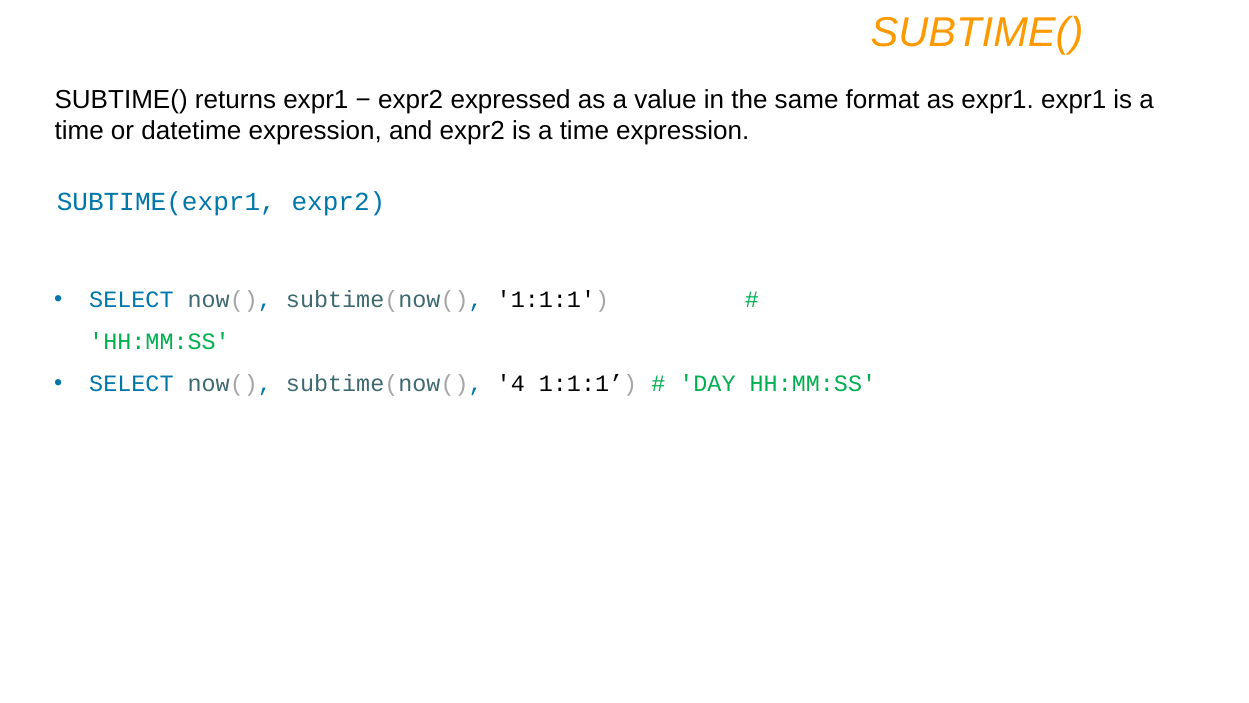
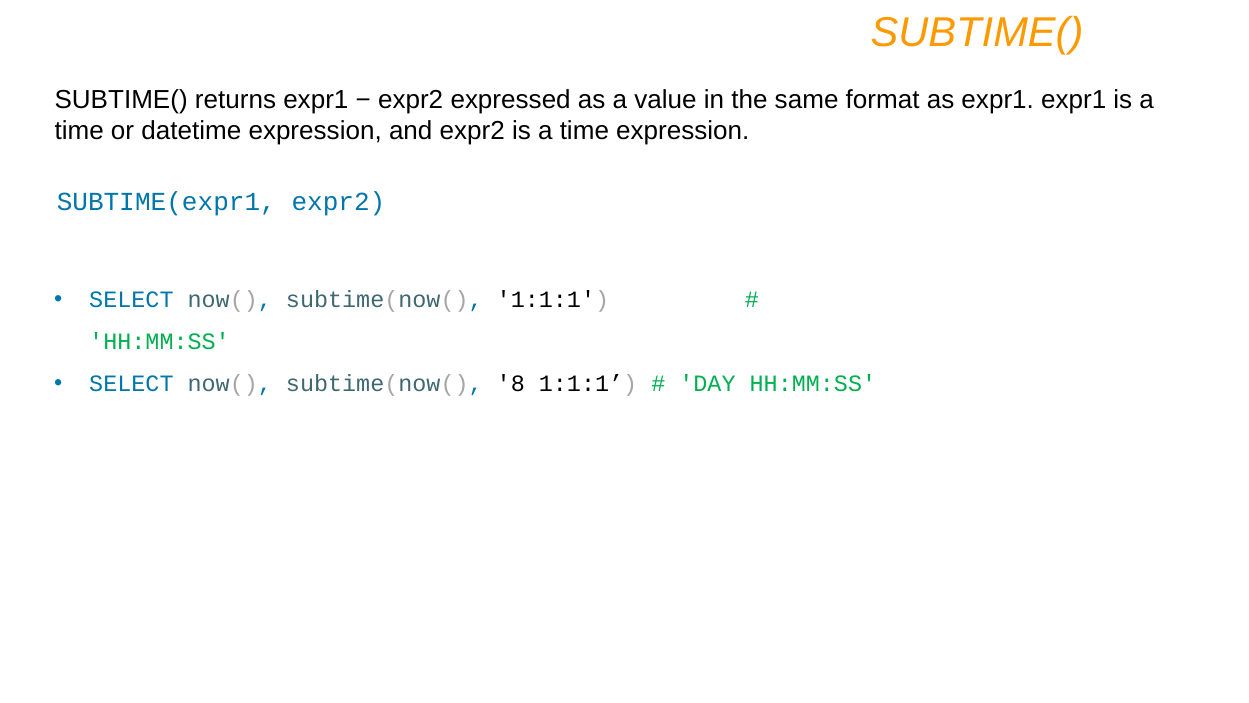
4: 4 -> 8 (511, 384)
